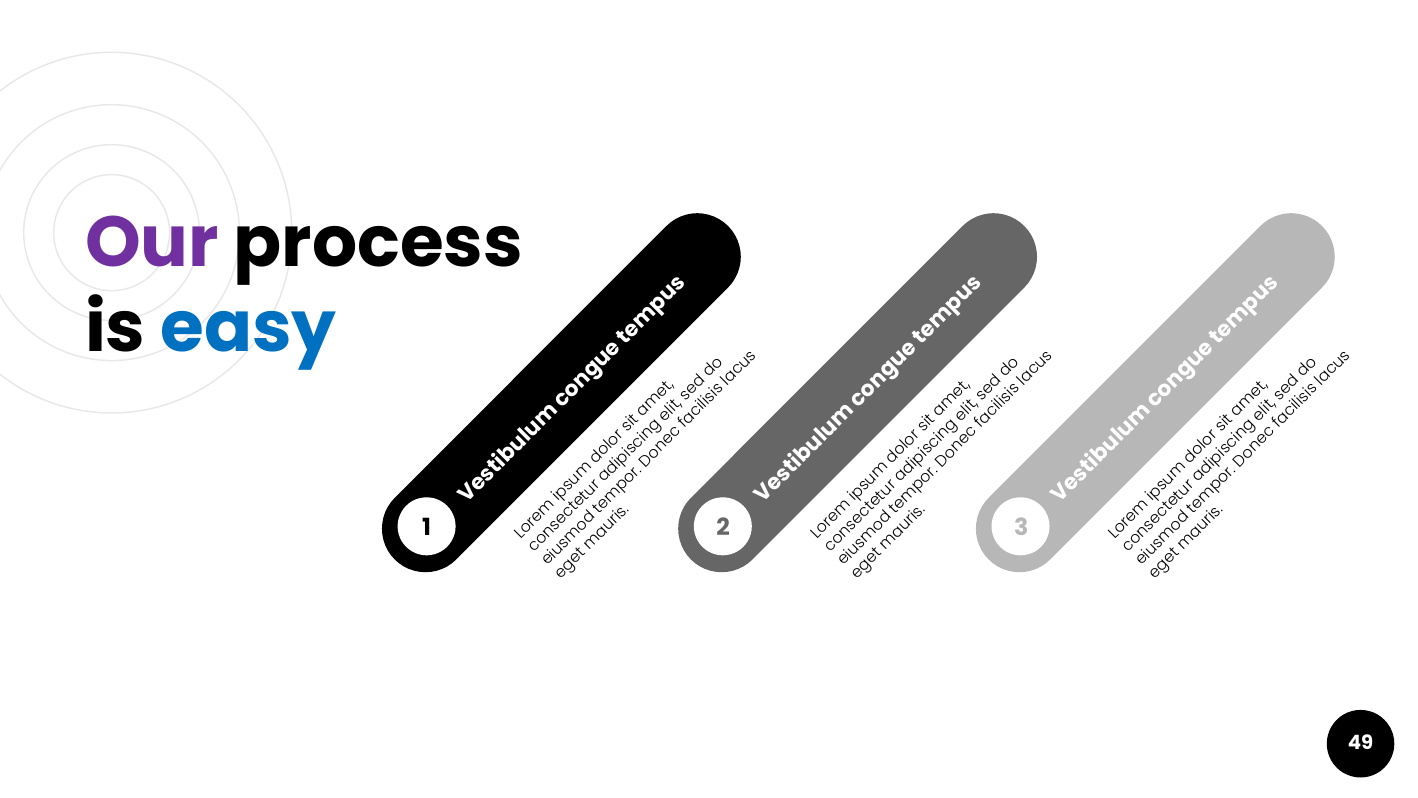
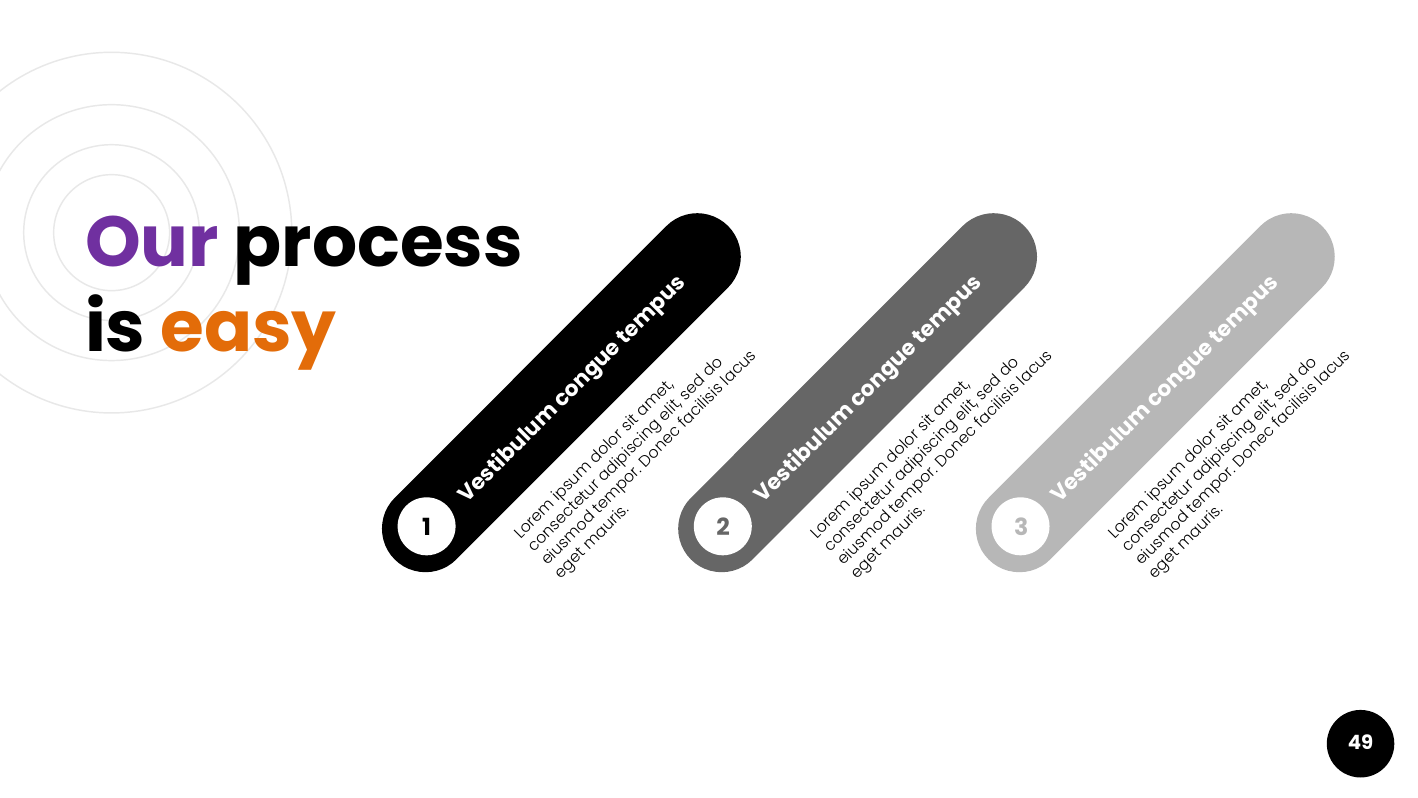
easy colour: blue -> orange (249, 328)
